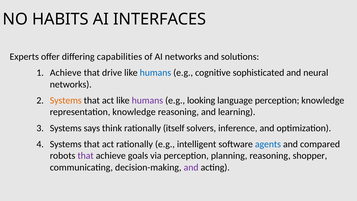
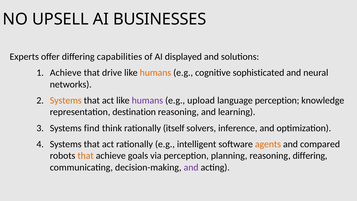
HABITS: HABITS -> UPSELL (60, 19)
INTERFACES: INTERFACES -> BUSINESSES (160, 19)
AI networks: networks -> displayed (183, 57)
humans colour: blue -> orange (155, 73)
looking: looking -> upload (201, 100)
representation knowledge: knowledge -> destination (134, 112)
says: says -> find (92, 128)
agents colour: blue -> orange (268, 144)
that colour: purple -> orange (86, 156)
reasoning shopper: shopper -> differing (310, 156)
